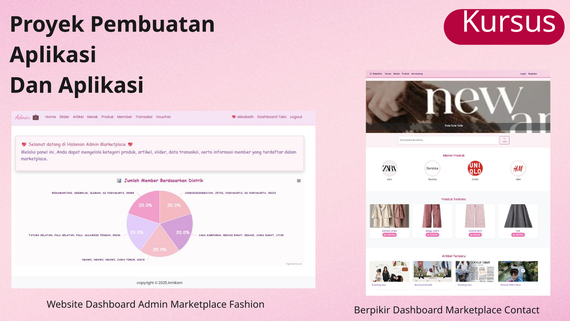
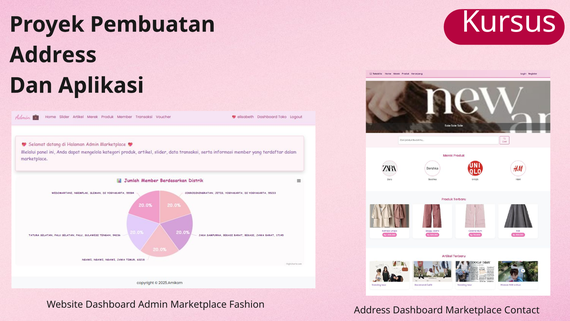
Aplikasi: Aplikasi -> Address (53, 55)
Berpikir: Berpikir -> Address (372, 310)
